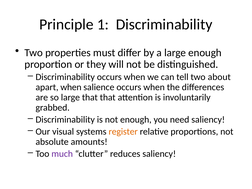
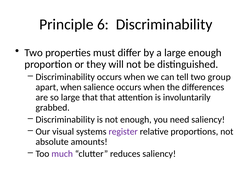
1: 1 -> 6 (103, 24)
about: about -> group (219, 77)
register colour: orange -> purple (123, 132)
